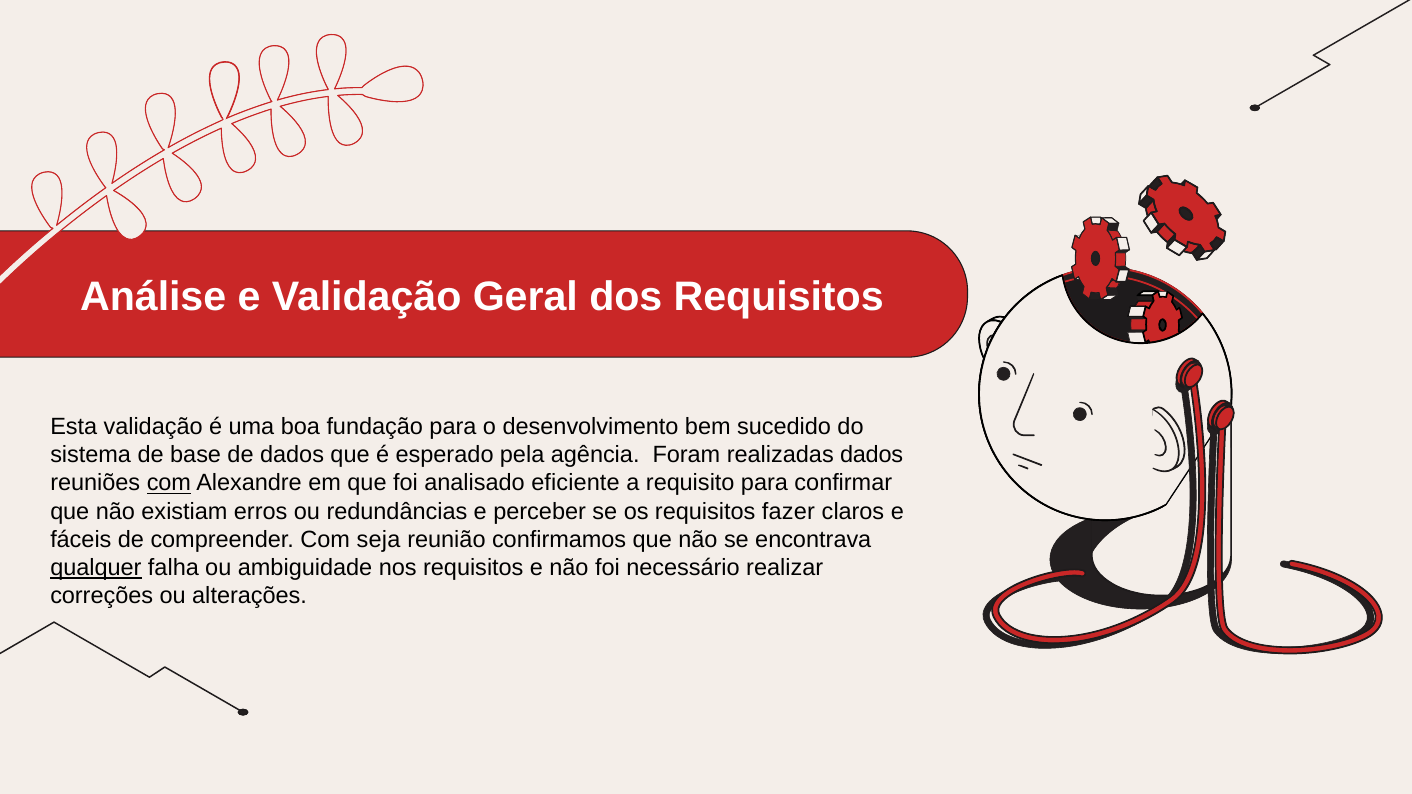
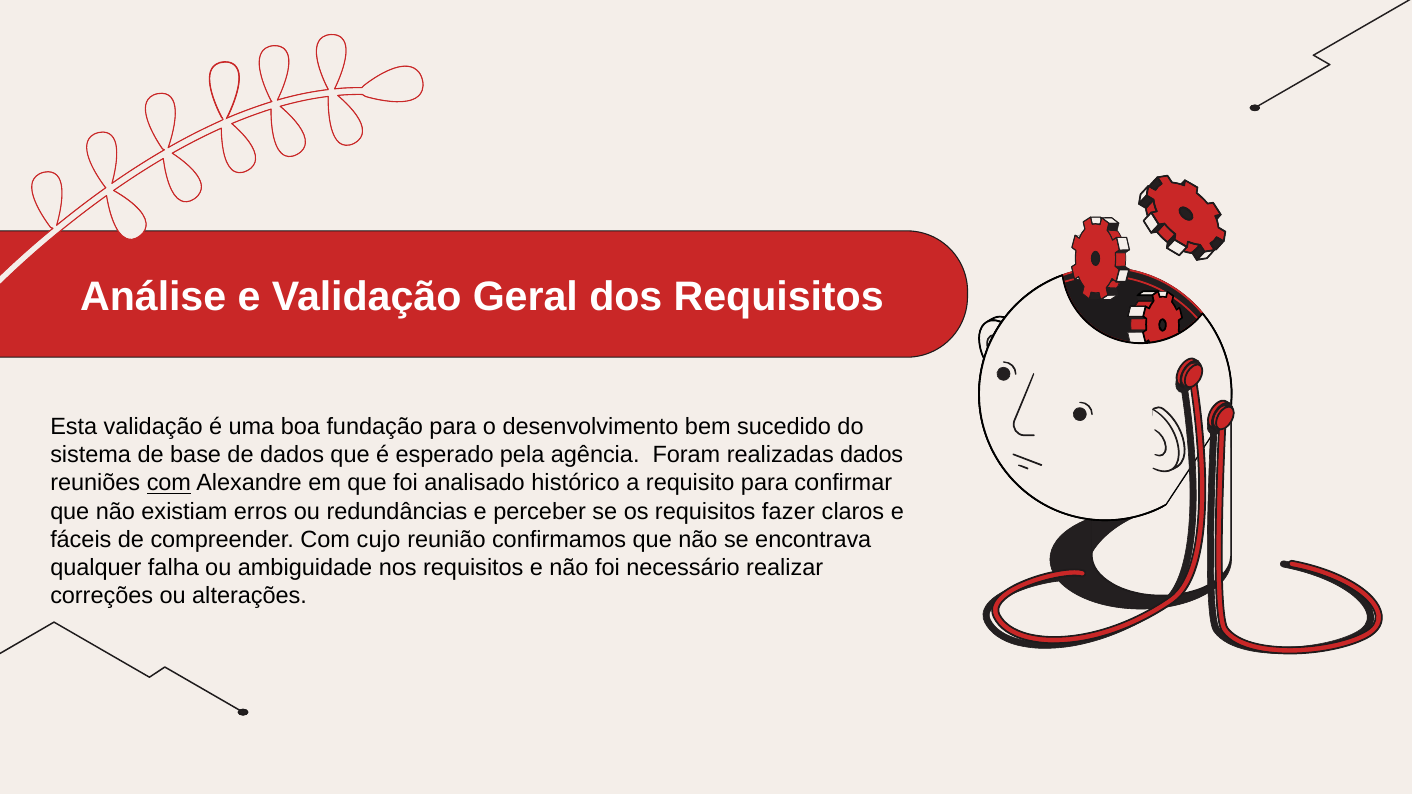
eficiente: eficiente -> histórico (575, 483)
seja: seja -> cujo (379, 540)
qualquer underline: present -> none (96, 568)
